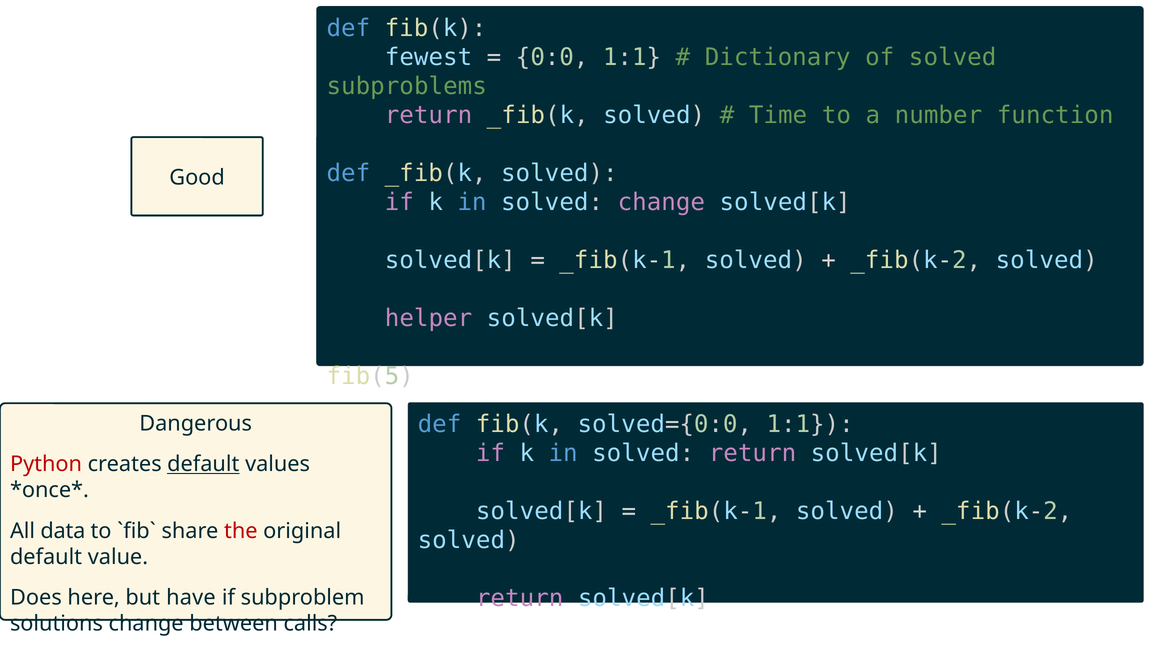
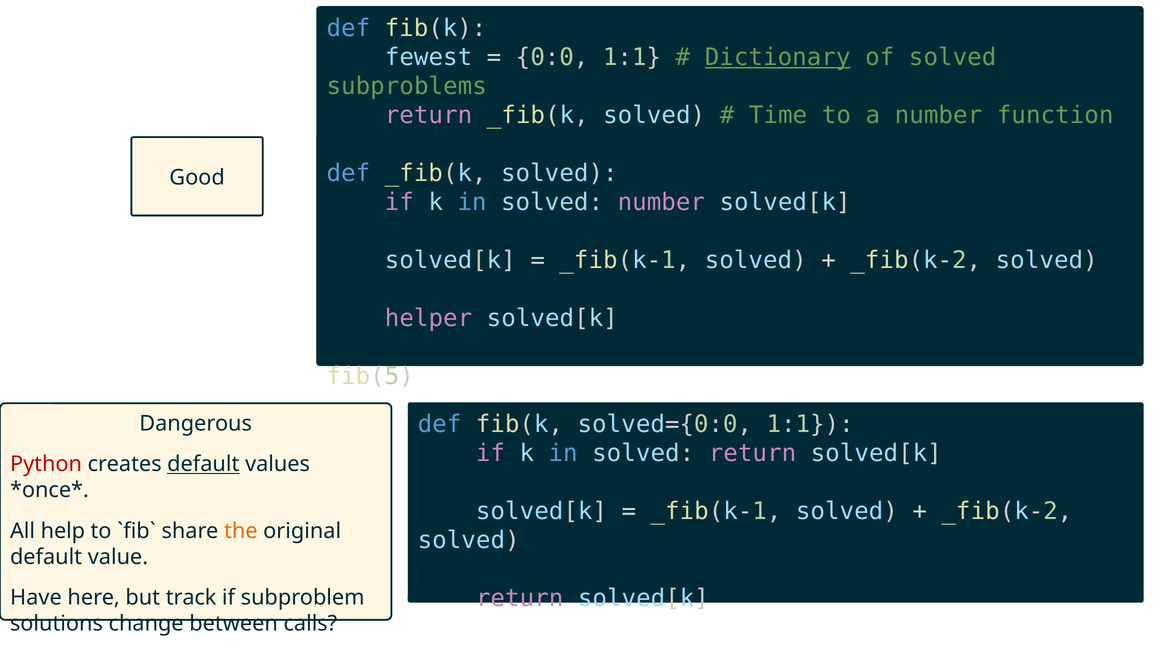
Dictionary underline: none -> present (778, 57)
solved change: change -> number (661, 202)
data: data -> help (63, 531)
the colour: red -> orange (241, 531)
Does: Does -> Have (36, 598)
have: have -> track (191, 598)
